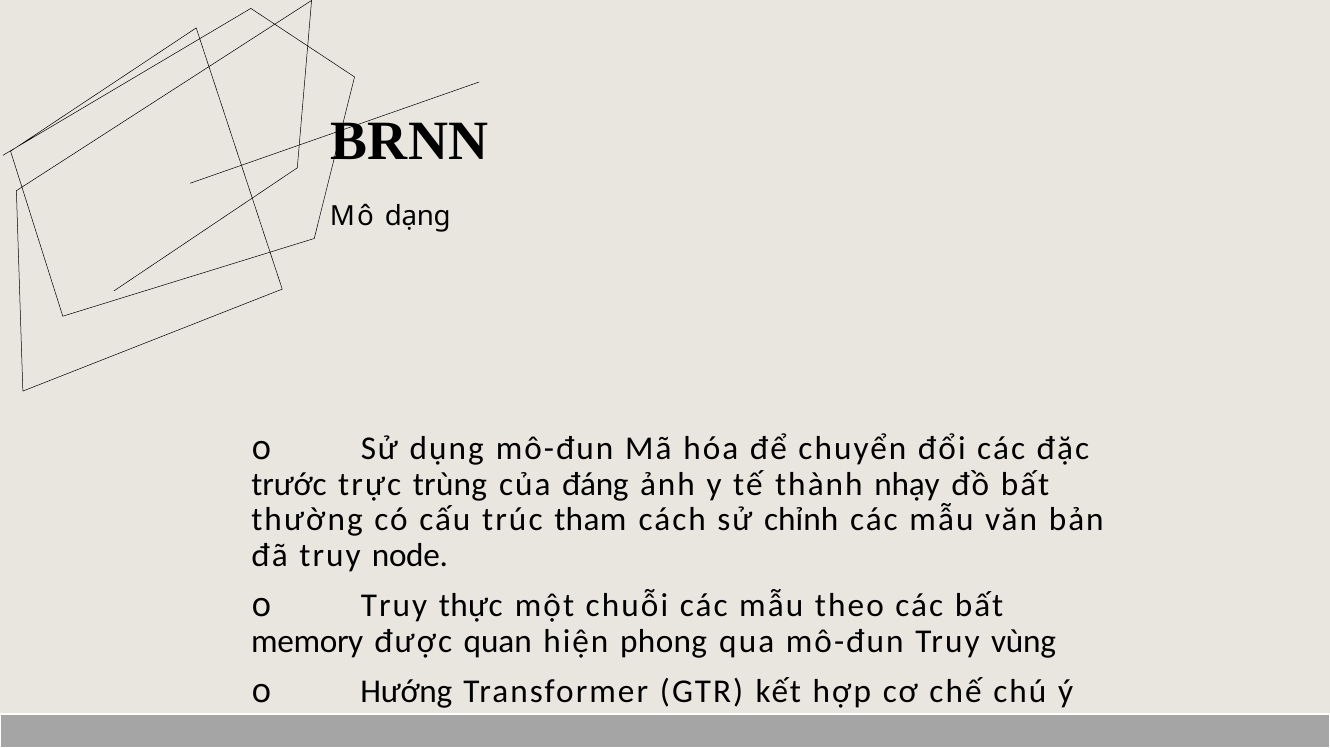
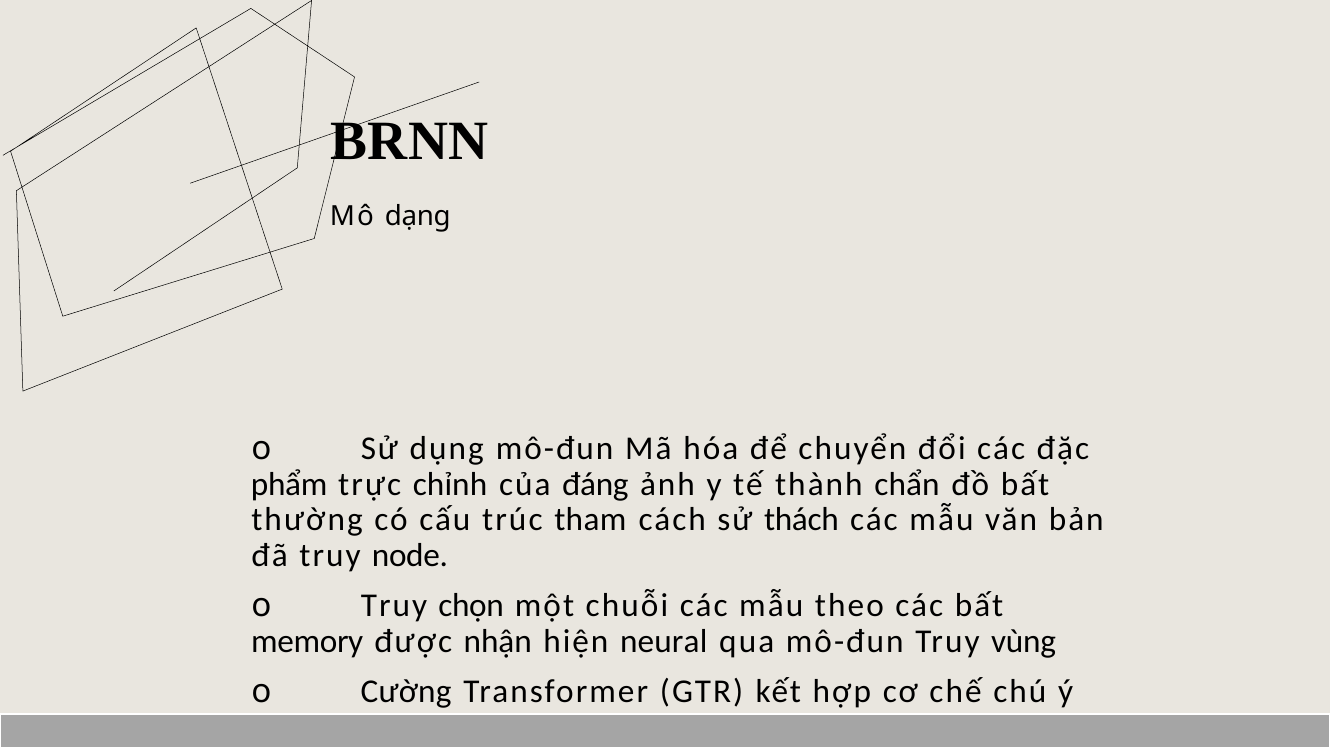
trước: trước -> phẩm (289, 484)
trùng: trùng -> chỉnh (450, 484)
nhạy: nhạy -> chẩn (907, 484)
chỉnh: chỉnh -> thách (801, 520)
thực: thực -> chọn (471, 606)
quan: quan -> nhận (498, 642)
phong: phong -> neural (664, 642)
Hướng: Hướng -> Cường (406, 691)
